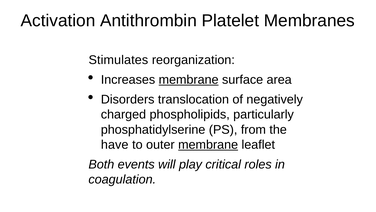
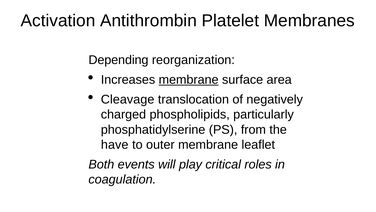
Stimulates: Stimulates -> Depending (118, 60)
Disorders: Disorders -> Cleavage (128, 99)
membrane underline: present -> none (208, 144)
